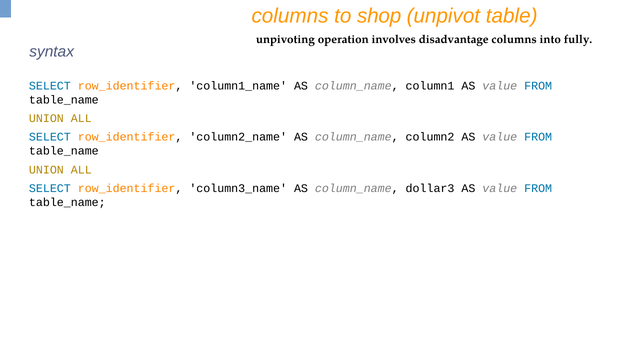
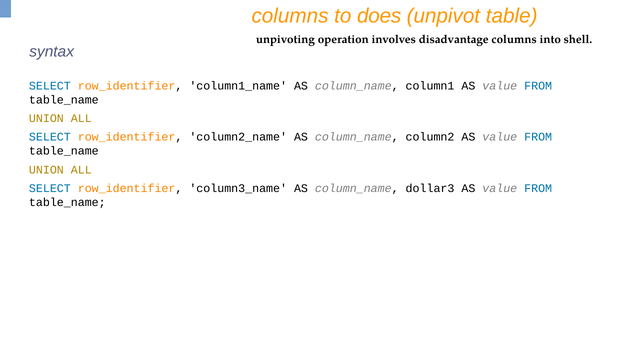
shop: shop -> does (379, 16)
fully: fully -> shell (578, 40)
